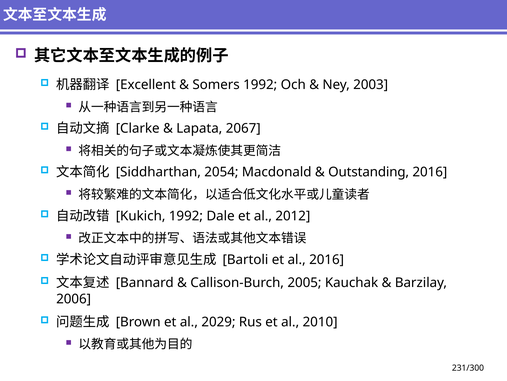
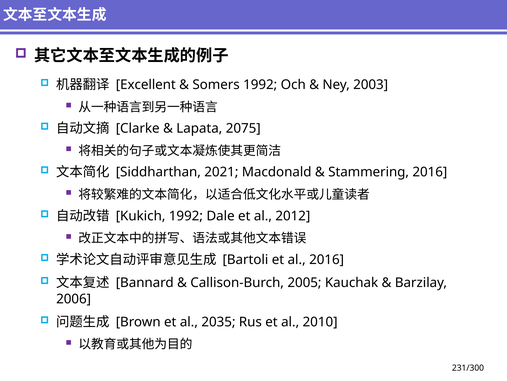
2067: 2067 -> 2075 (243, 128)
2054: 2054 -> 2021 (221, 172)
Outstanding: Outstanding -> Stammering (369, 172)
2029: 2029 -> 2035 (218, 321)
